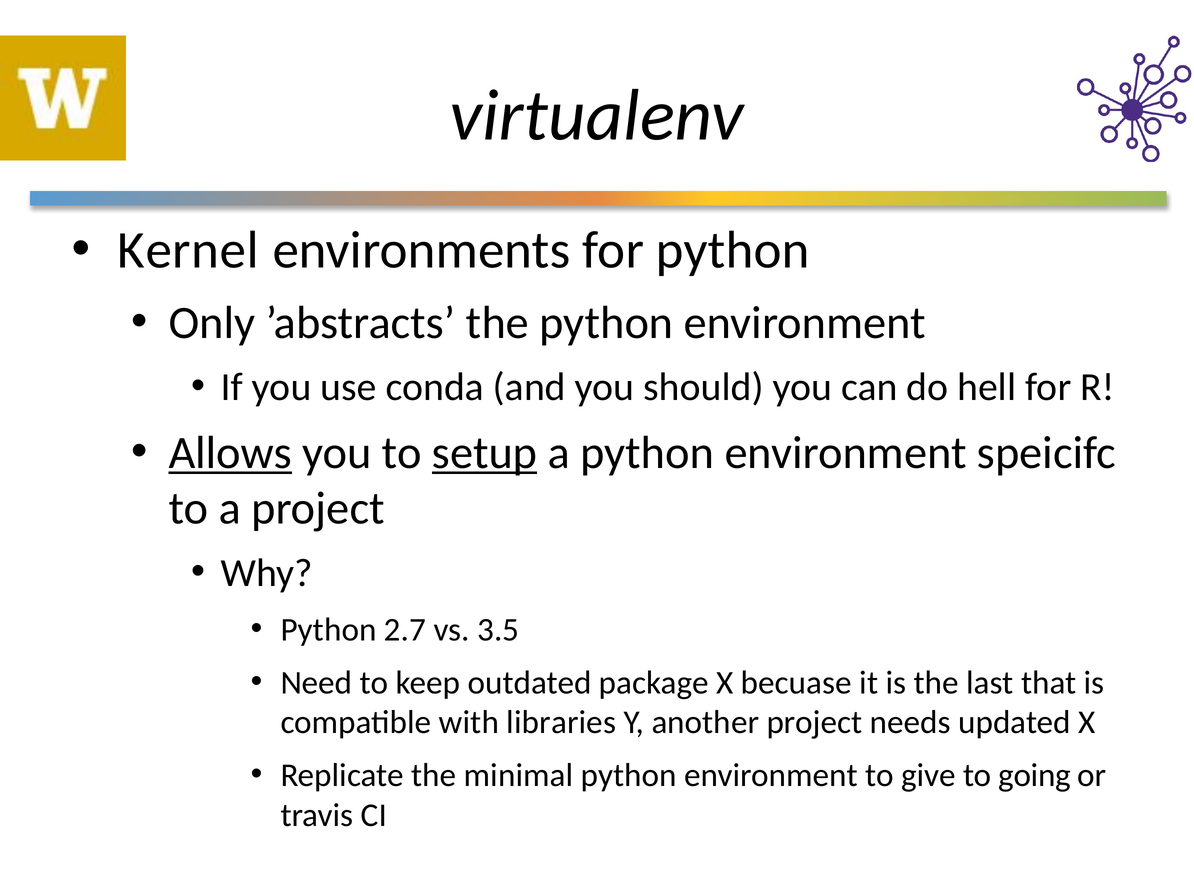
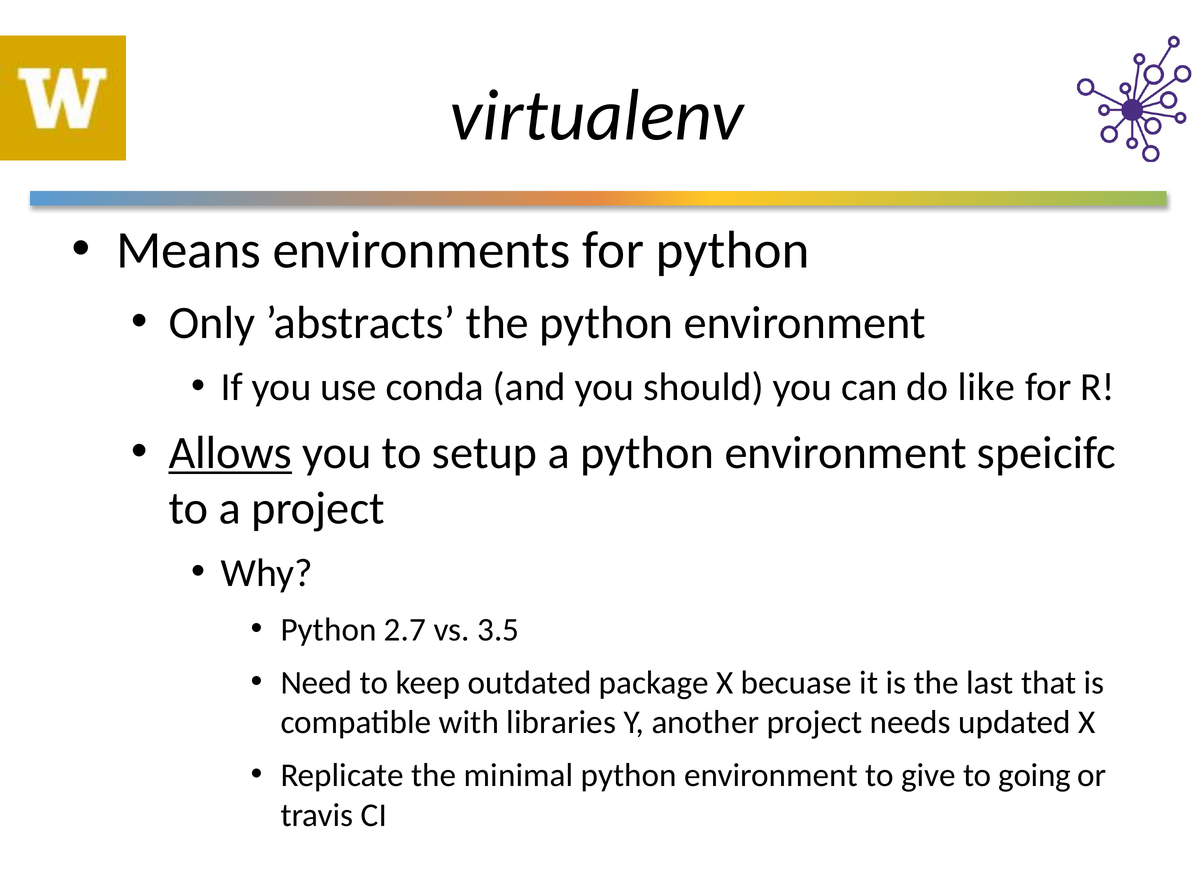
Kernel: Kernel -> Means (189, 250)
hell: hell -> like (987, 388)
setup underline: present -> none (485, 453)
